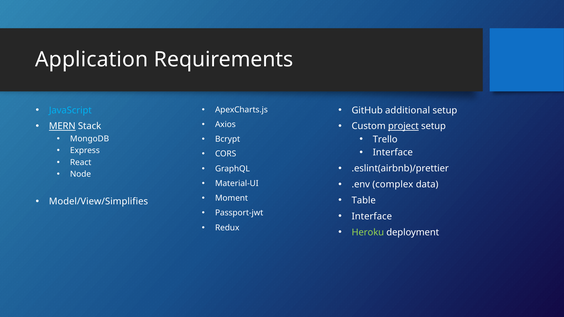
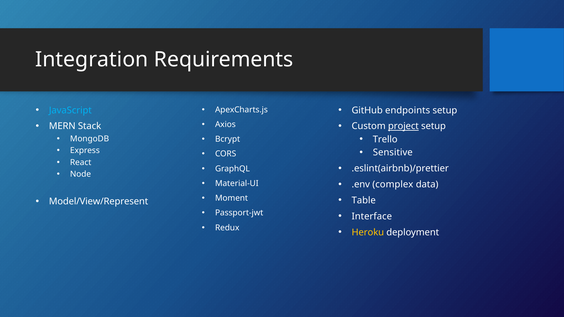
Application: Application -> Integration (92, 60)
additional: additional -> endpoints (408, 110)
MERN underline: present -> none (62, 126)
Interface: Interface -> Sensitive (393, 152)
Model/View/Simplifies: Model/View/Simplifies -> Model/View/Represent (99, 202)
Heroku colour: light green -> yellow (368, 232)
